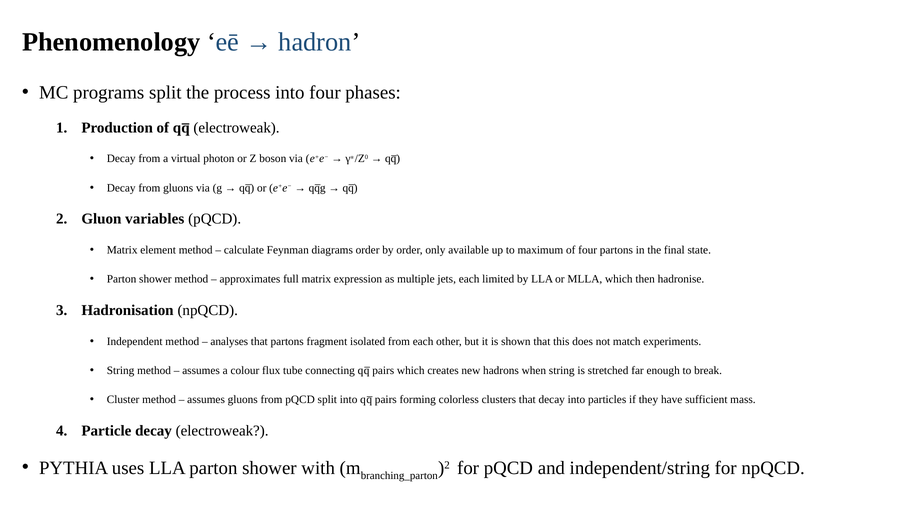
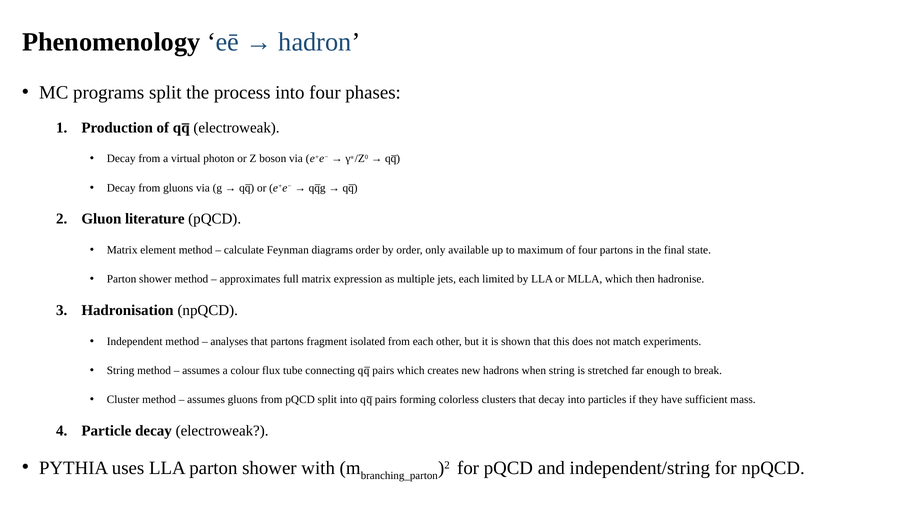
variables: variables -> literature (155, 219)
